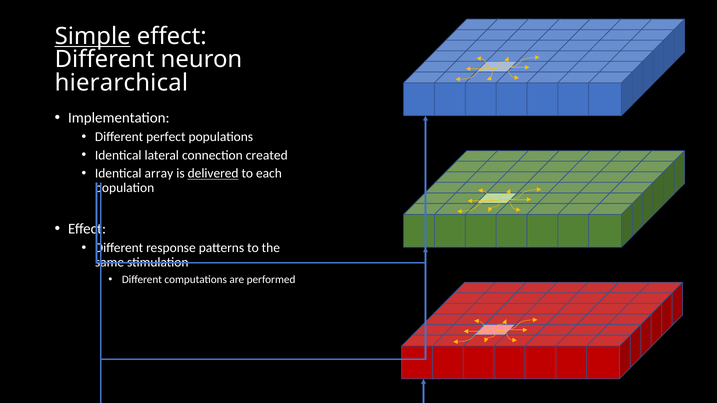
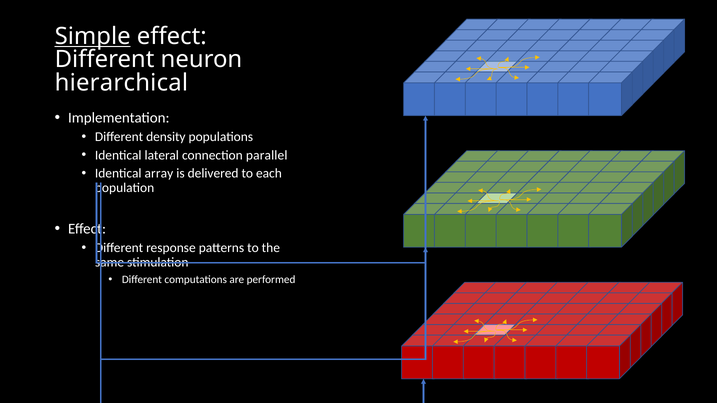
perfect: perfect -> density (166, 137)
created: created -> parallel (267, 155)
delivered underline: present -> none (213, 174)
